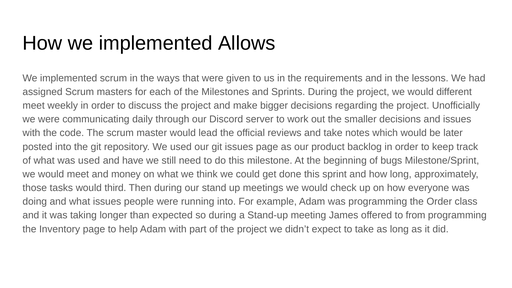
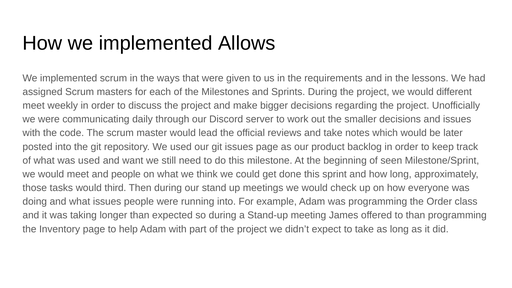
have: have -> want (133, 160)
bugs: bugs -> seen (391, 160)
and money: money -> people (126, 174)
to from: from -> than (415, 215)
